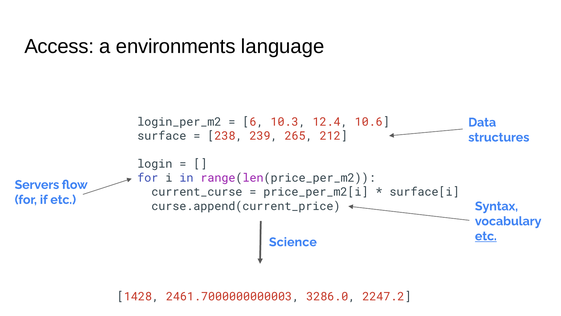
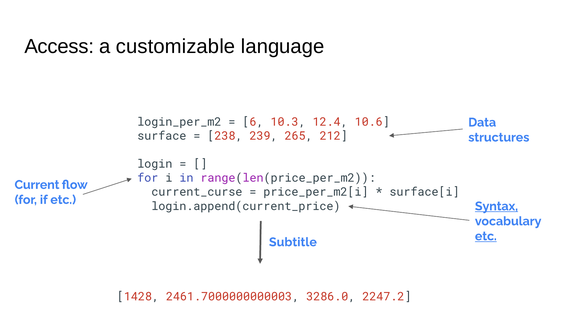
environments: environments -> customizable (176, 46)
Servers: Servers -> Current (37, 185)
Syntax underline: none -> present (496, 206)
curse.append(current_price: curse.append(current_price -> login.append(current_price (246, 206)
Science: Science -> Subtitle (293, 242)
